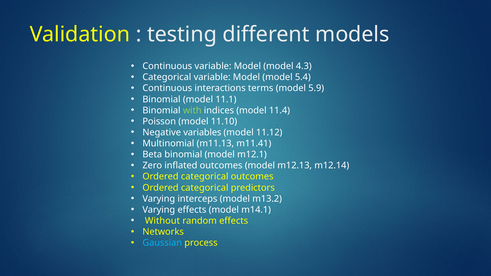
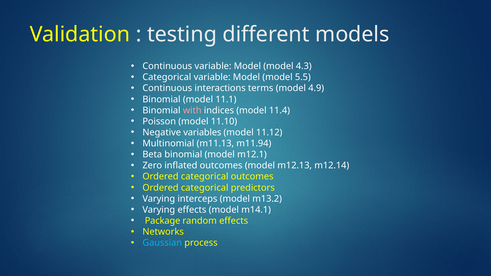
5.4: 5.4 -> 5.5 (303, 77)
5.9: 5.9 -> 4.9 (316, 88)
with colour: light green -> pink (192, 110)
m11.41: m11.41 -> m11.94 (254, 144)
Without: Without -> Package (163, 221)
